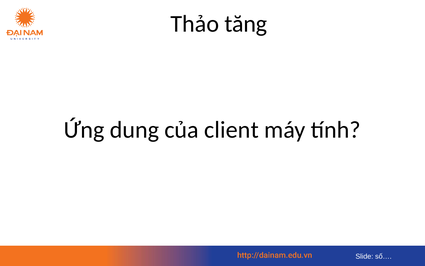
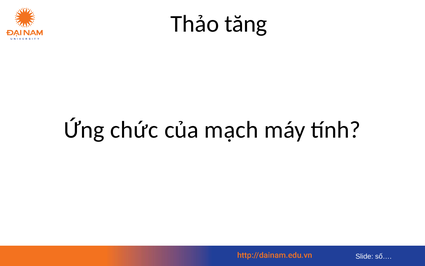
dung: dung -> chức (134, 130)
client: client -> mạch (231, 130)
